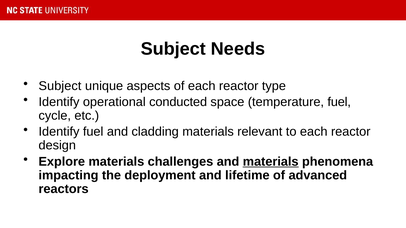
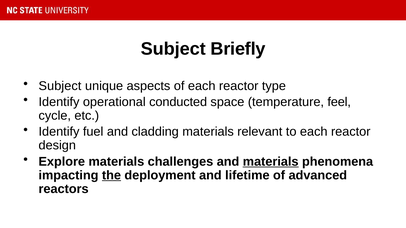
Needs: Needs -> Briefly (238, 49)
temperature fuel: fuel -> feel (339, 102)
the underline: none -> present (111, 175)
